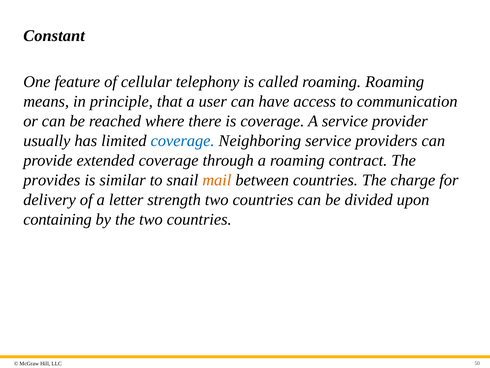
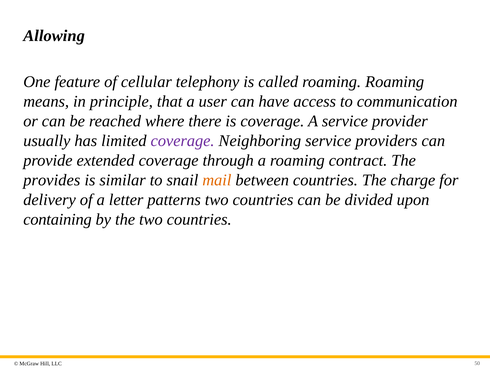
Constant: Constant -> Allowing (54, 36)
coverage colour: blue -> purple (183, 141)
strength: strength -> patterns (174, 199)
